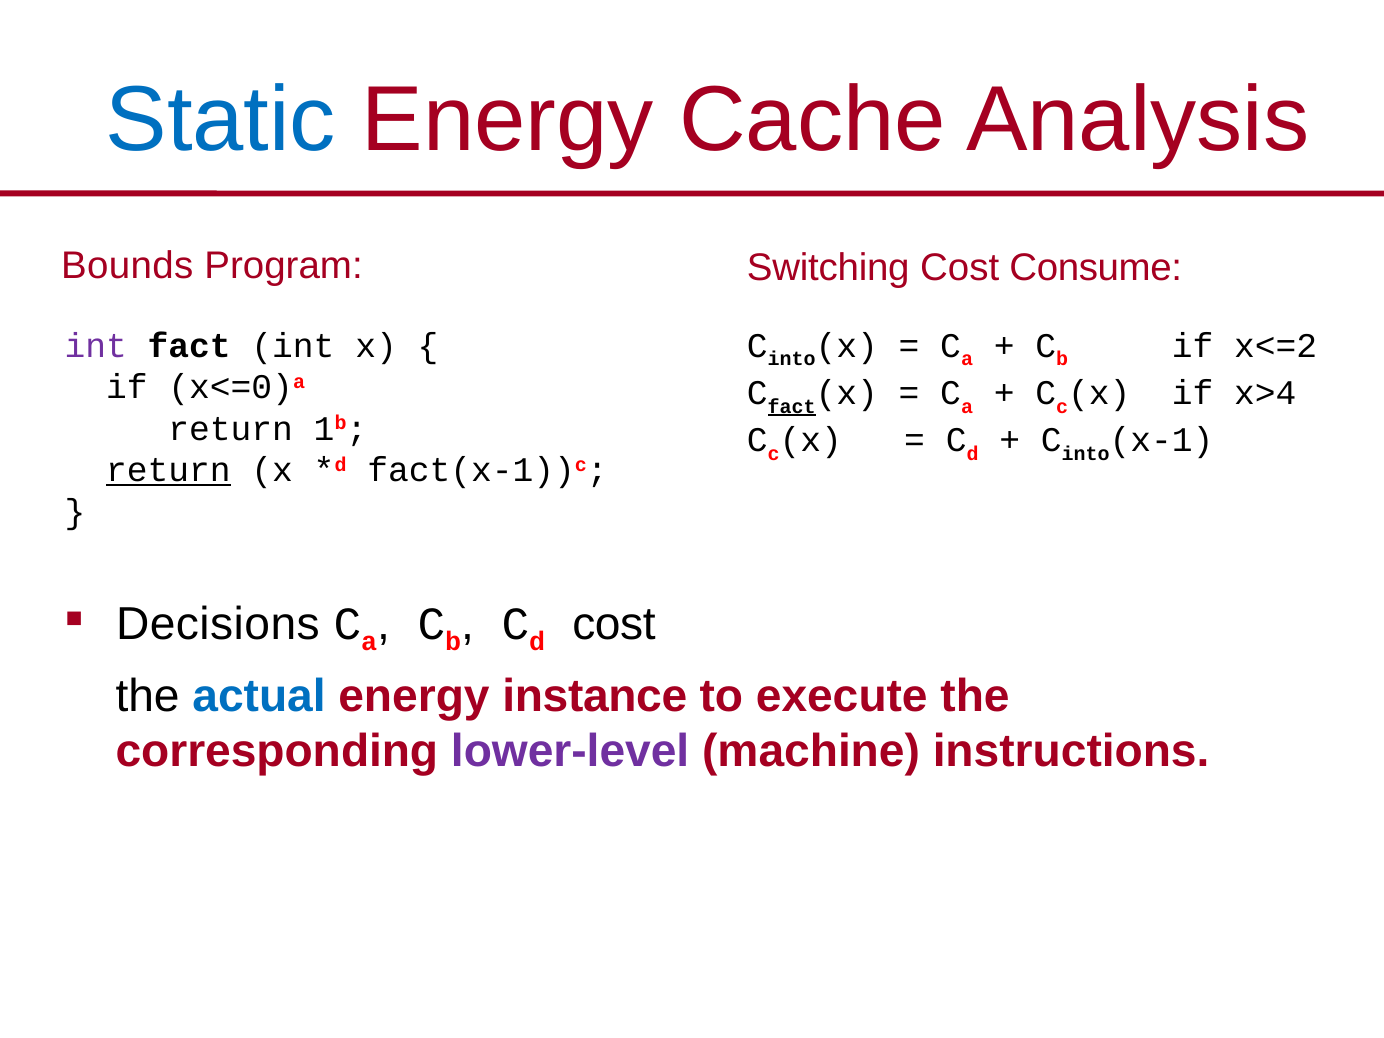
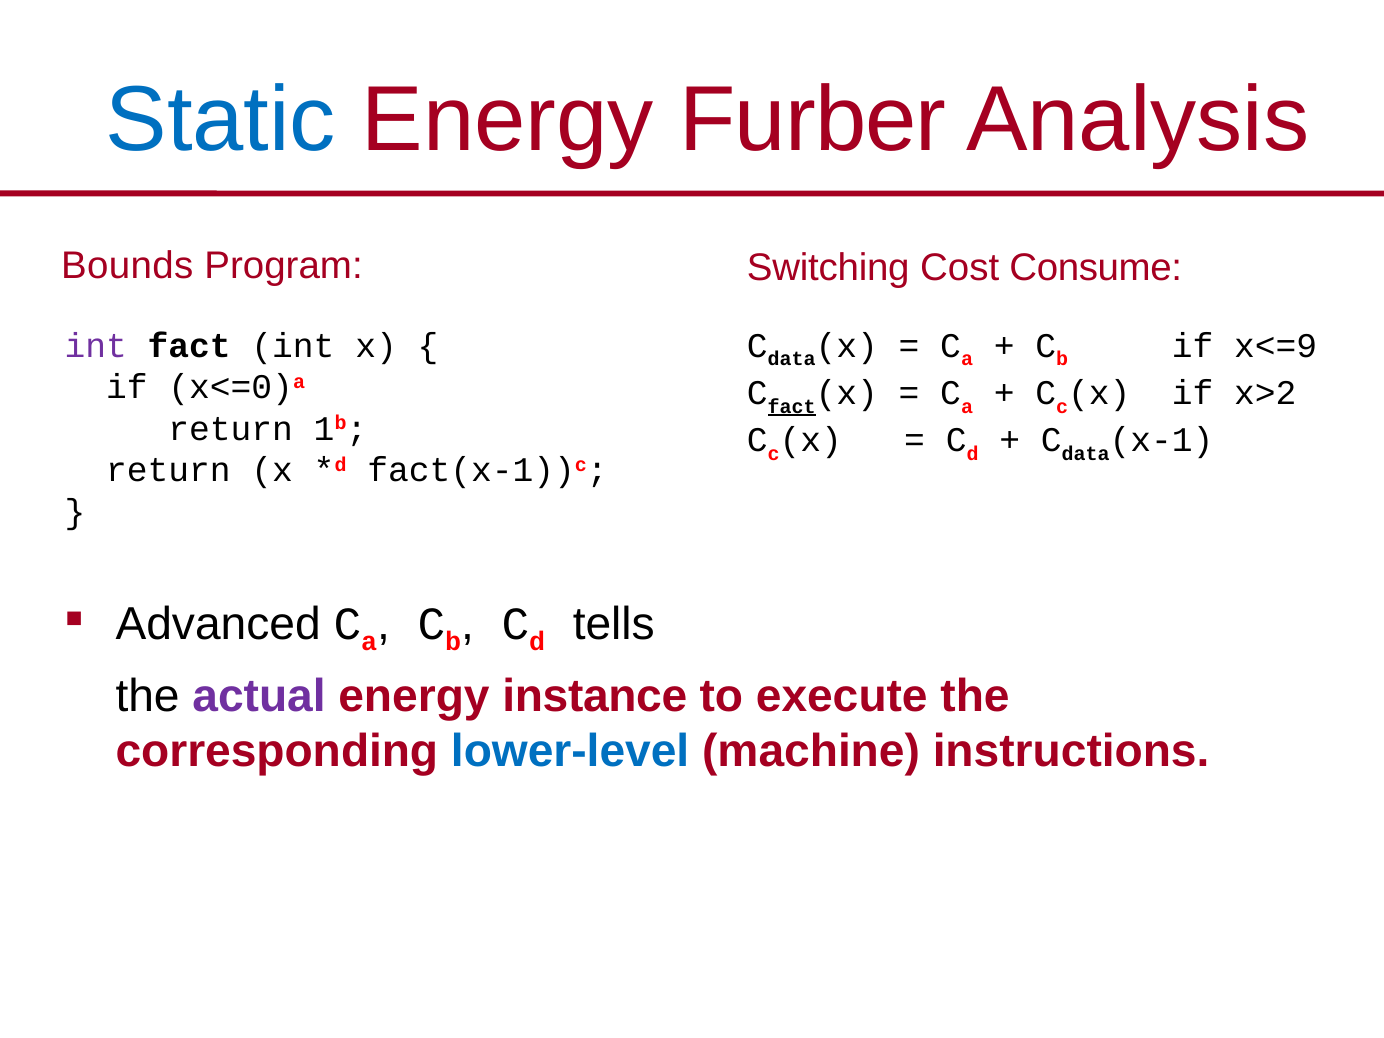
Cache: Cache -> Furber (813, 120)
into: into -> data (792, 359)
x<=2: x<=2 -> x<=9 (1276, 346)
x>4: x>4 -> x>2 (1265, 393)
into: into -> data (1086, 454)
return underline: present -> none (168, 470)
Decisions: Decisions -> Advanced (218, 624)
d cost: cost -> tells (614, 624)
actual colour: blue -> purple (259, 696)
lower-level colour: purple -> blue (570, 752)
